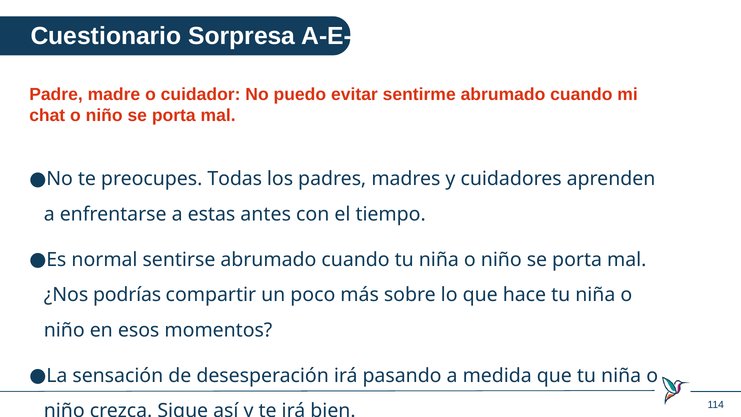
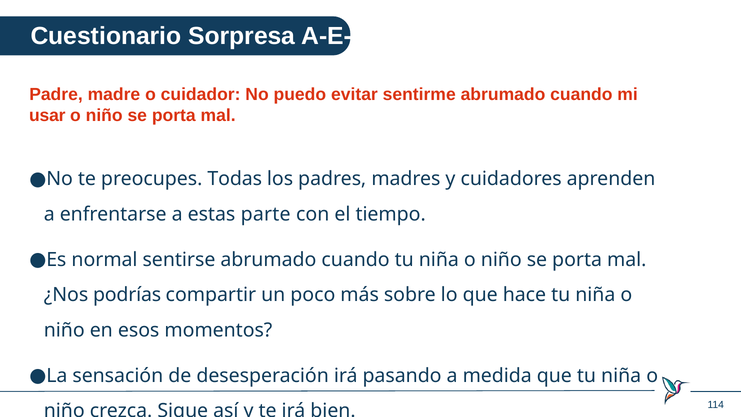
chat: chat -> usar (47, 115)
antes: antes -> parte (266, 214)
